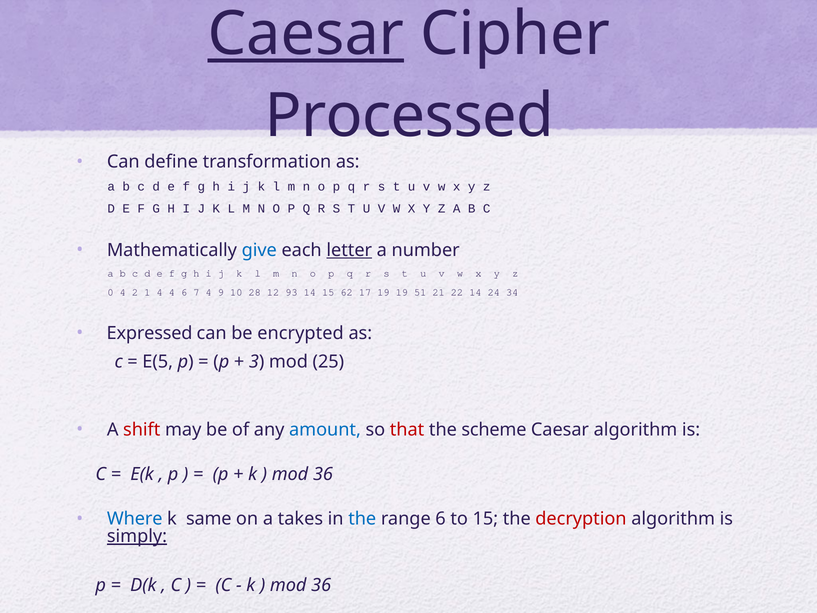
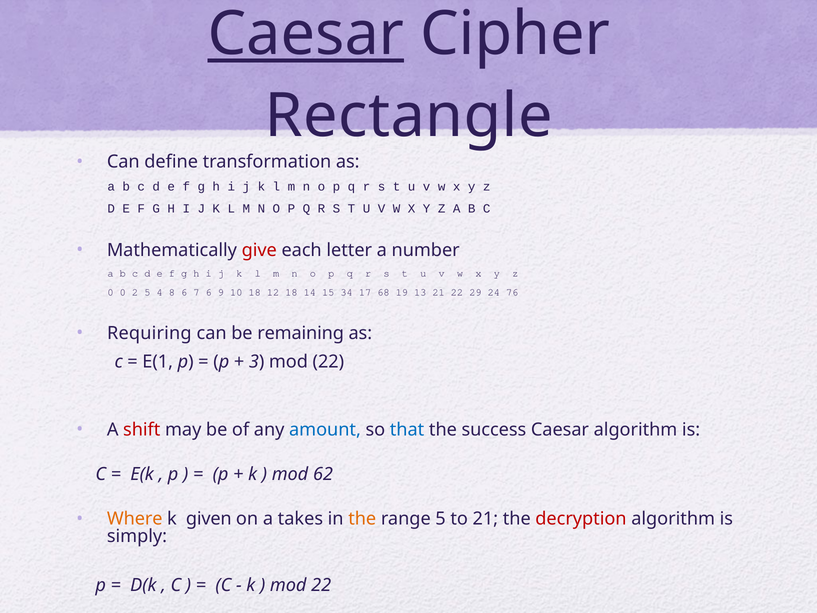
Processed: Processed -> Rectangle (409, 116)
give colour: blue -> red (259, 250)
letter underline: present -> none (349, 250)
0 4: 4 -> 0 (123, 292)
2 1: 1 -> 5 (147, 292)
4 4: 4 -> 8 (172, 292)
7 4: 4 -> 6 (209, 292)
10 28: 28 -> 18 (255, 292)
12 93: 93 -> 18 (291, 292)
62: 62 -> 34 (347, 292)
17 19: 19 -> 68 (383, 292)
51: 51 -> 13 (420, 292)
22 14: 14 -> 29 (475, 292)
34: 34 -> 76 (512, 292)
Expressed: Expressed -> Requiring (149, 333)
encrypted: encrypted -> remaining (301, 333)
E(5: E(5 -> E(1 (158, 361)
3 mod 25: 25 -> 22 (328, 361)
that colour: red -> blue (407, 429)
scheme: scheme -> success (494, 429)
36: 36 -> 62 (323, 474)
Where colour: blue -> orange (135, 519)
same: same -> given (209, 519)
the colour: blue -> orange (362, 519)
range 6: 6 -> 5 (441, 519)
to 15: 15 -> 21 (485, 519)
simply underline: present -> none (137, 536)
36: 36 -> 22 (321, 585)
